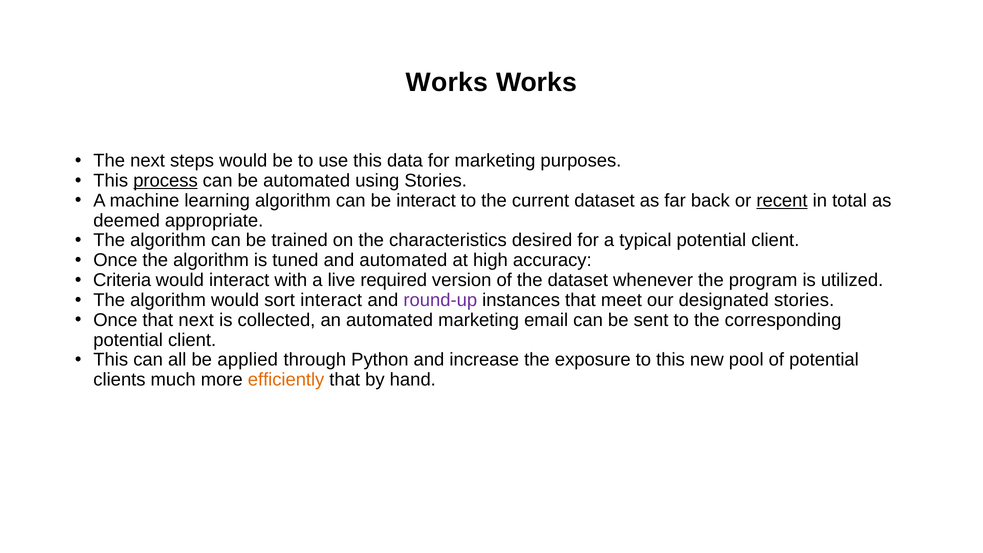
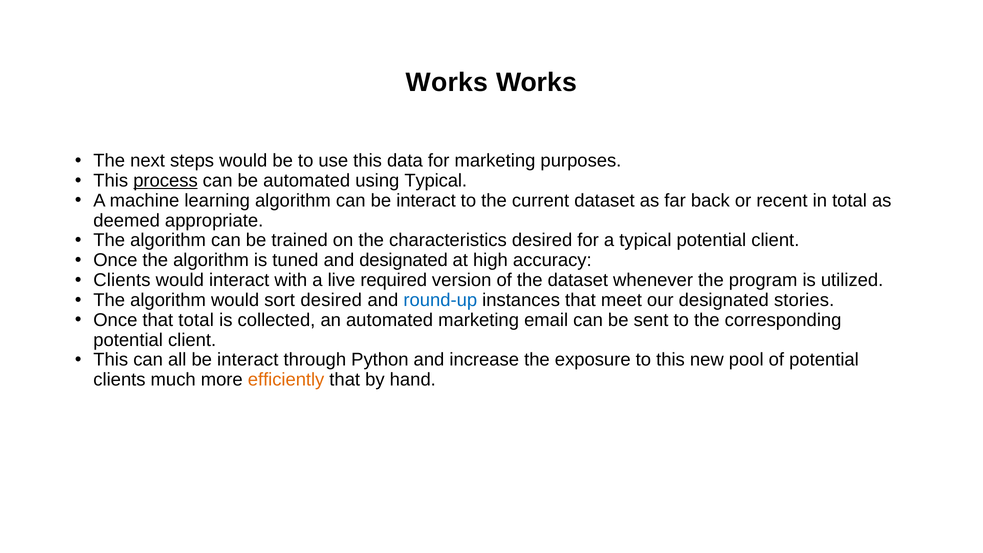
using Stories: Stories -> Typical (436, 181)
recent underline: present -> none (782, 201)
and automated: automated -> designated (404, 260)
Criteria: Criteria -> Clients (122, 280)
sort interact: interact -> desired (331, 300)
round-up colour: purple -> blue (440, 300)
that next: next -> total (196, 320)
all be applied: applied -> interact (248, 360)
